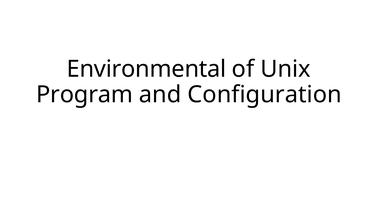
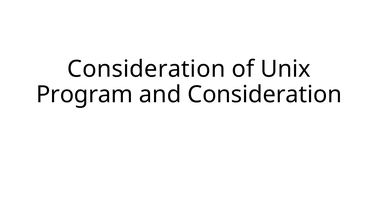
Environmental: Environmental -> Consideration (146, 69)
and Configuration: Configuration -> Consideration (265, 94)
